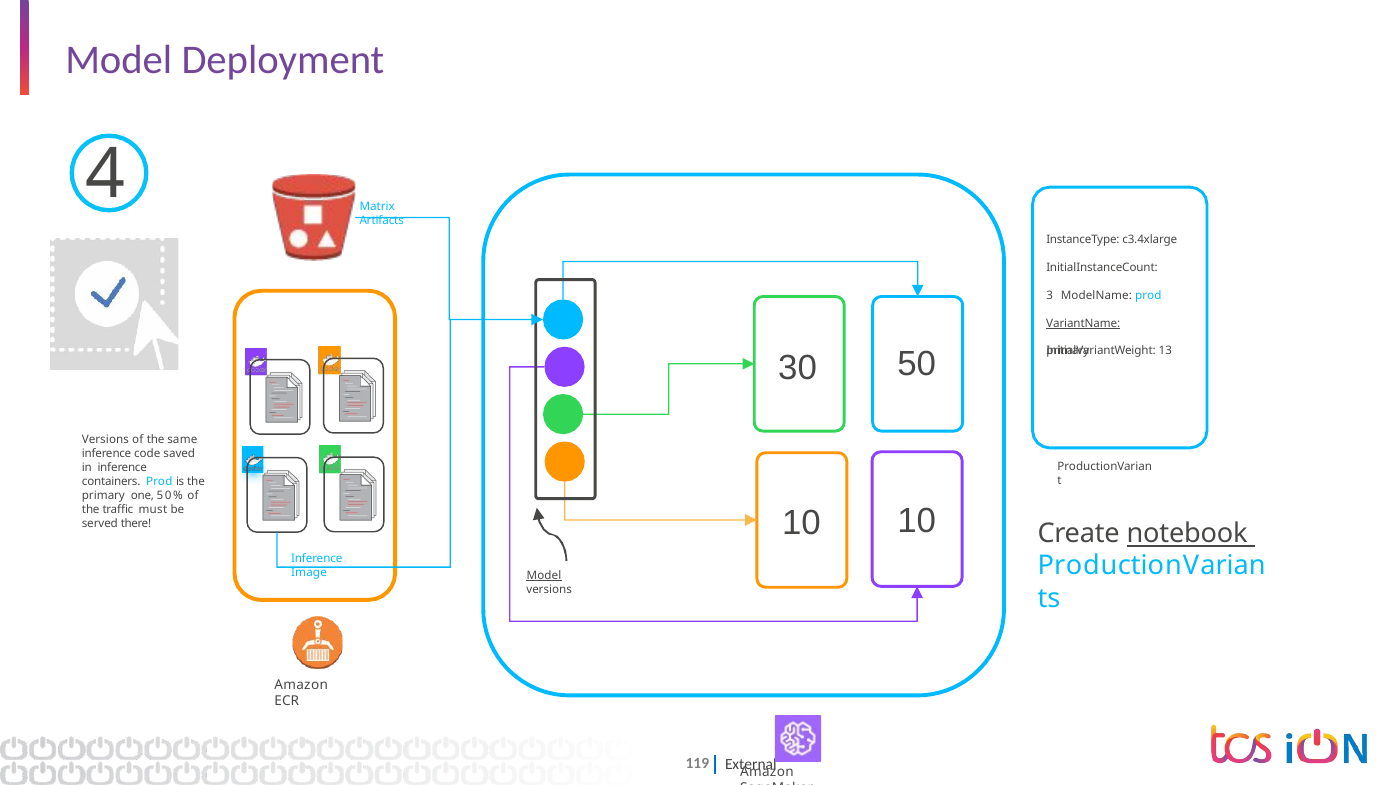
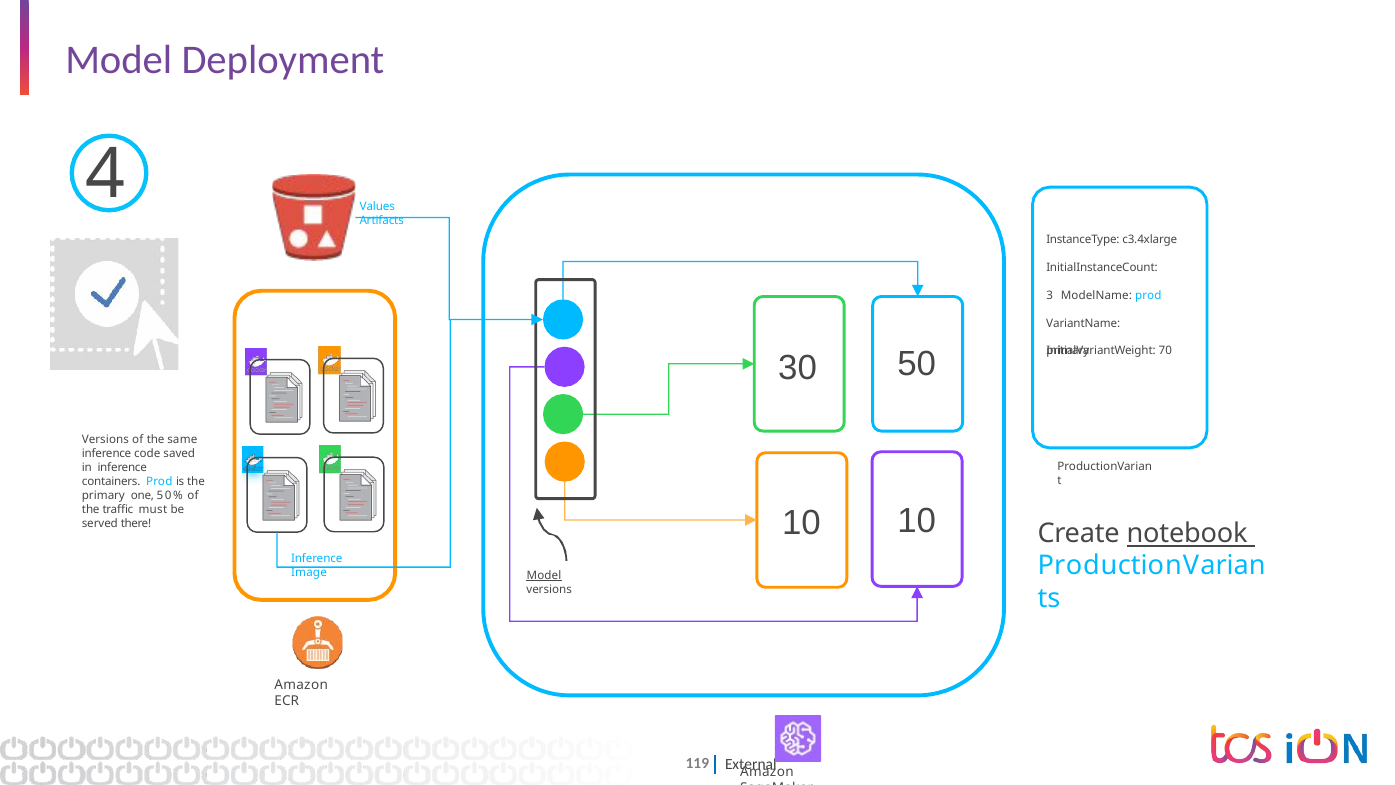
Matrix: Matrix -> Values (377, 207)
VariantName underline: present -> none (1083, 323)
13: 13 -> 70 (1165, 351)
